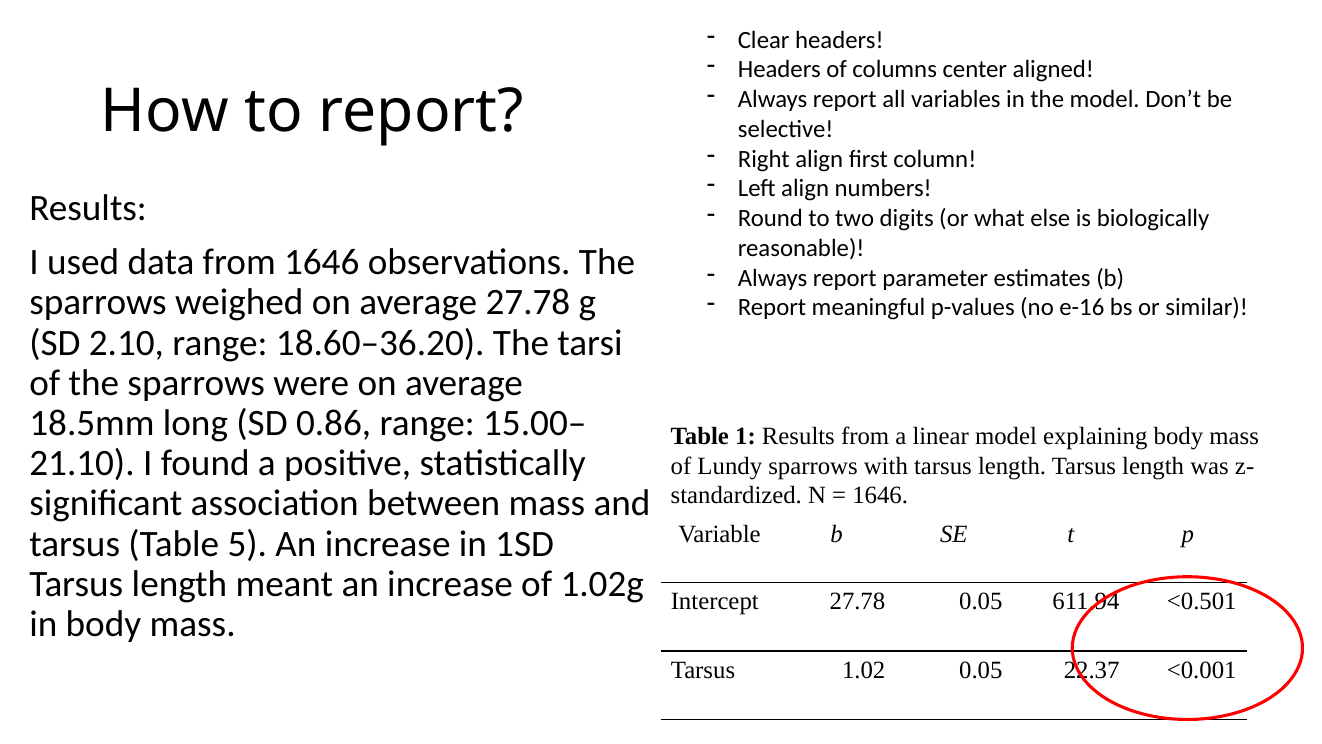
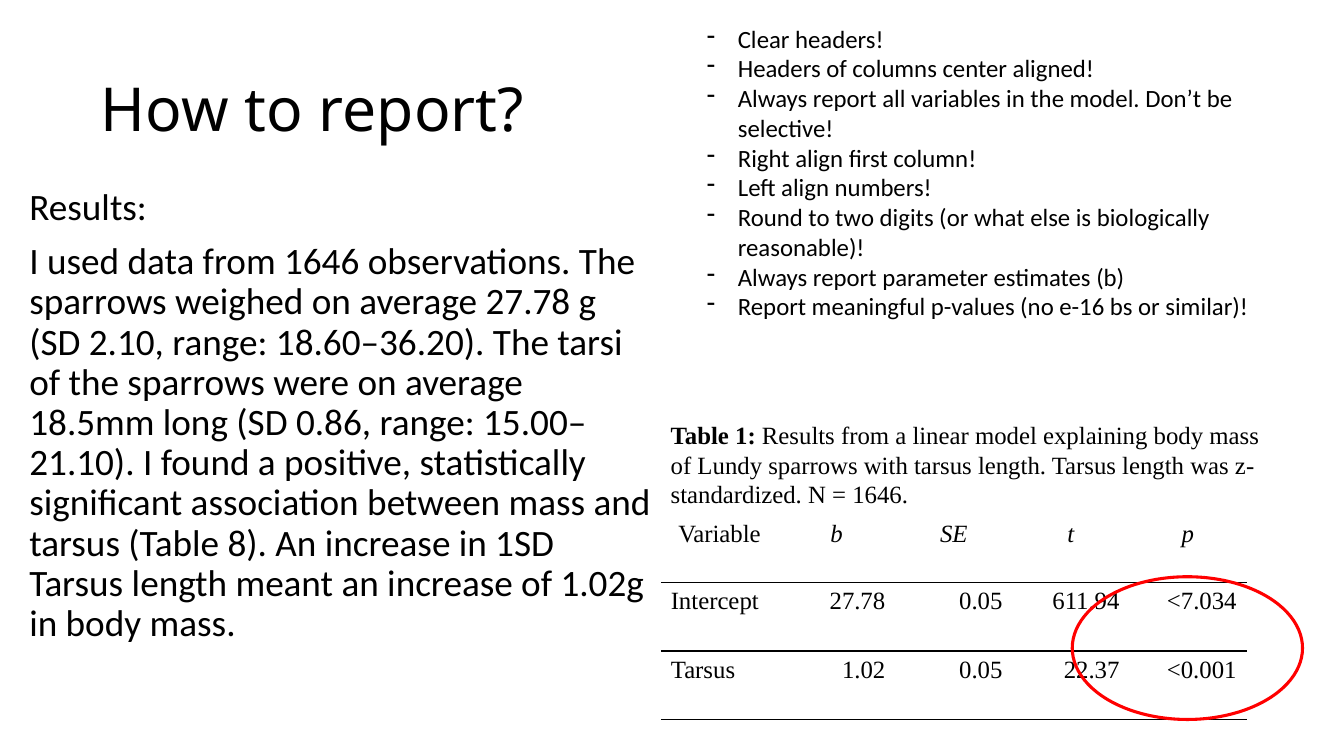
5: 5 -> 8 (247, 544)
<0.501: <0.501 -> <7.034 (1202, 601)
